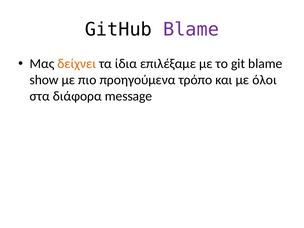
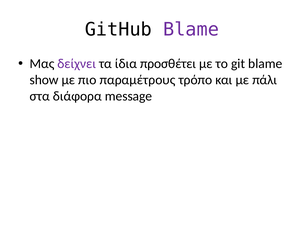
δείχνει colour: orange -> purple (77, 64)
επιλέξαμε: επιλέξαμε -> προσθέτει (168, 64)
προηγούμενα: προηγούμενα -> παραμέτρους (137, 80)
όλοι: όλοι -> πάλι (265, 80)
